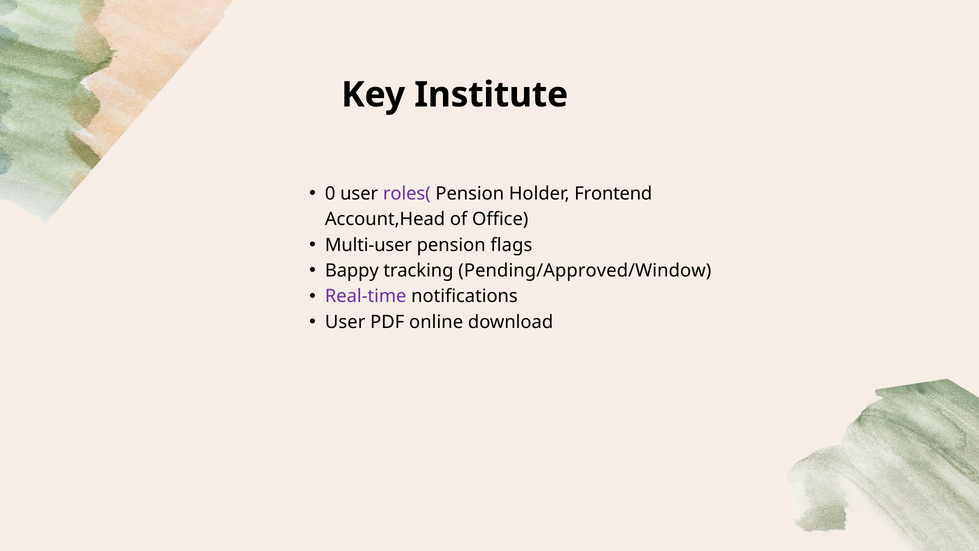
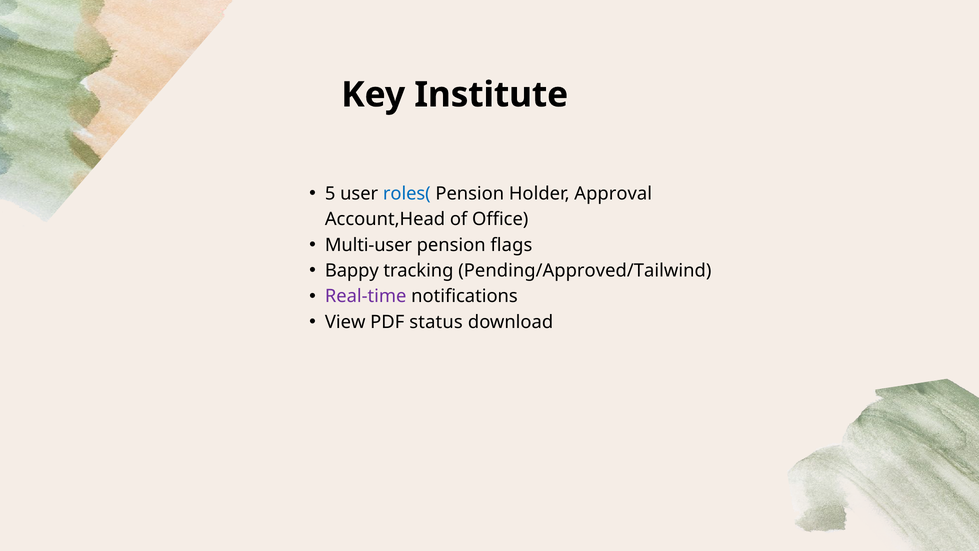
0: 0 -> 5 (330, 193)
roles( colour: purple -> blue (407, 193)
Frontend: Frontend -> Approval (613, 193)
Pending/Approved/Window: Pending/Approved/Window -> Pending/Approved/Tailwind (585, 271)
User: User -> View (345, 322)
online: online -> status (436, 322)
